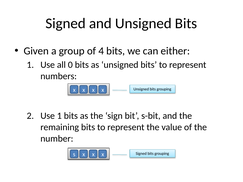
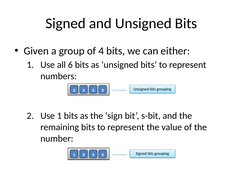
0: 0 -> 6 (70, 65)
